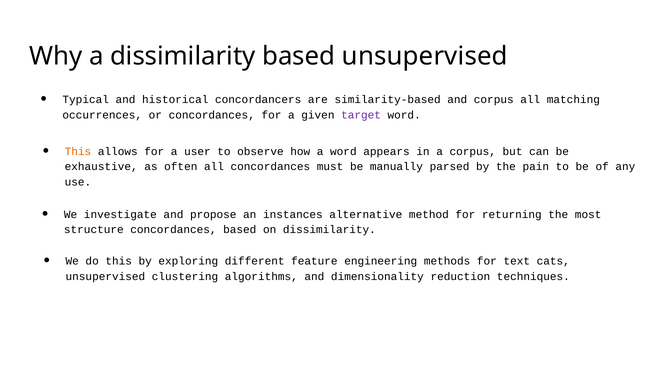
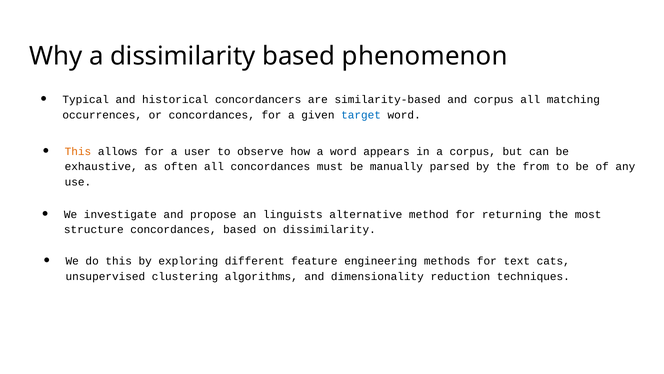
based unsupervised: unsupervised -> phenomenon (425, 56)
target colour: purple -> blue (361, 115)
pain: pain -> from (536, 167)
instances: instances -> linguists (293, 214)
